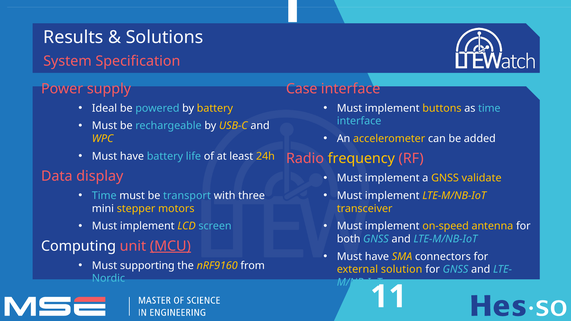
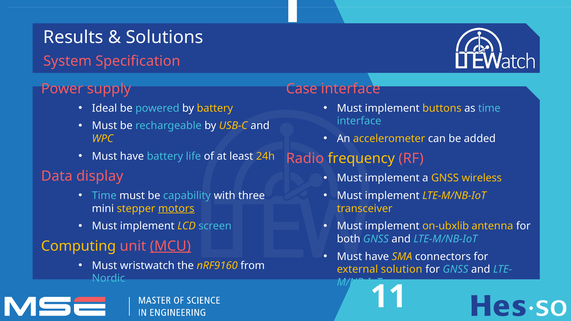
validate: validate -> wireless (482, 178)
transport: transport -> capability (187, 196)
motors underline: none -> present (176, 209)
on-speed: on-speed -> on-ubxlib (446, 226)
Computing colour: white -> yellow (79, 246)
supporting: supporting -> wristwatch (147, 266)
